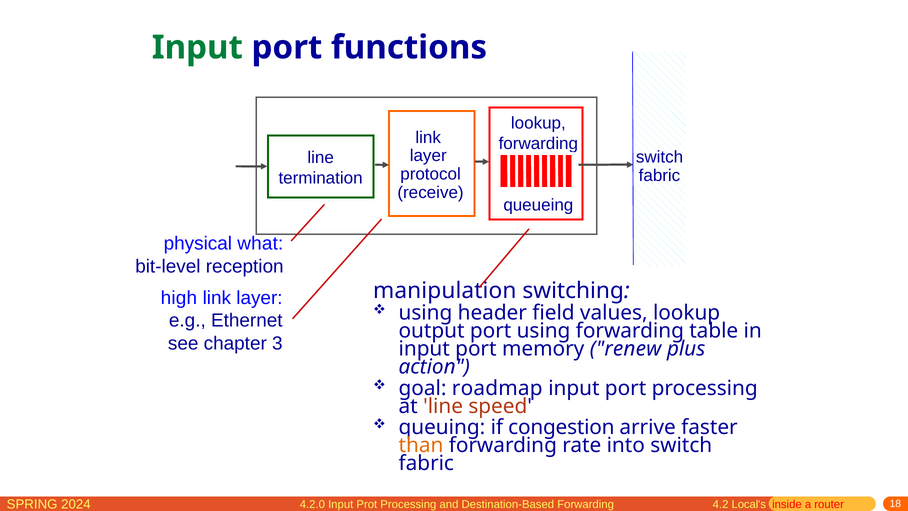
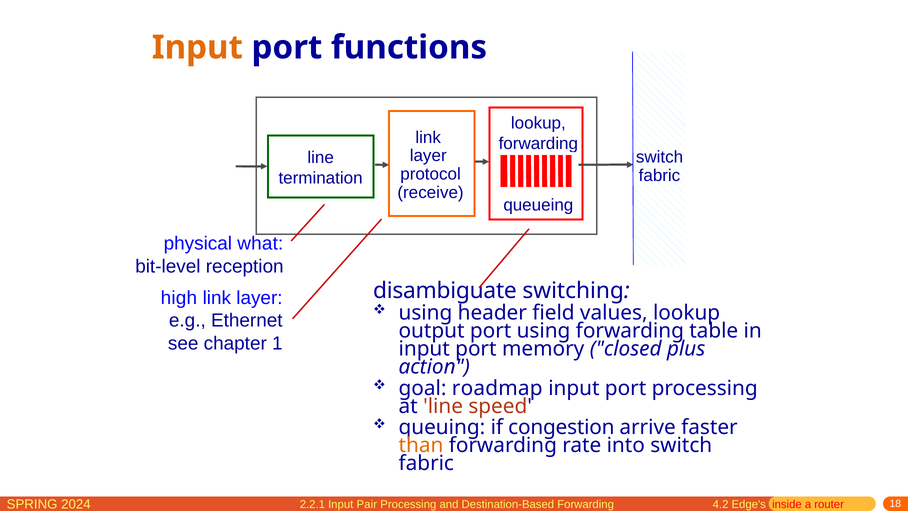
Input colour: green -> orange (197, 47)
manipulation: manipulation -> disambiguate (445, 291)
3: 3 -> 1 (277, 343)
renew: renew -> closed (626, 349)
4.2.0: 4.2.0 -> 2.2.1 (312, 504)
Prot: Prot -> Pair (367, 504)
Local's: Local's -> Edge's (749, 504)
